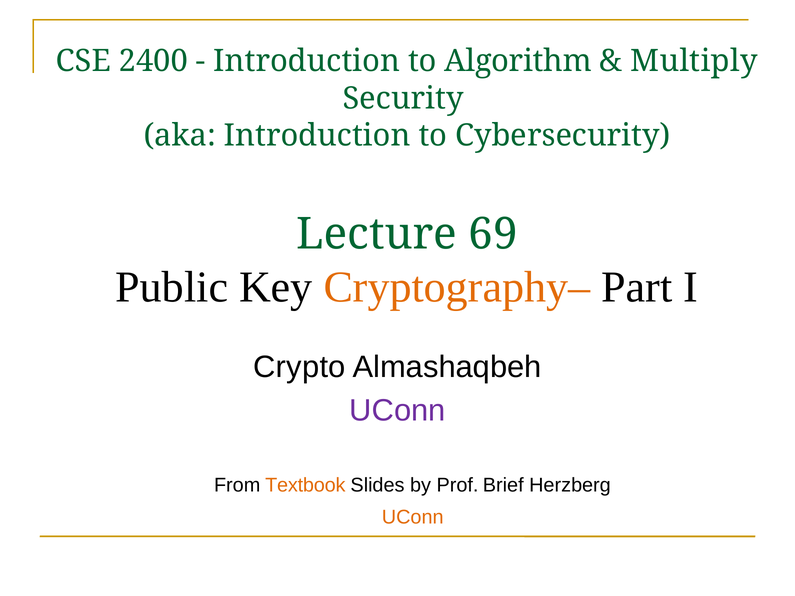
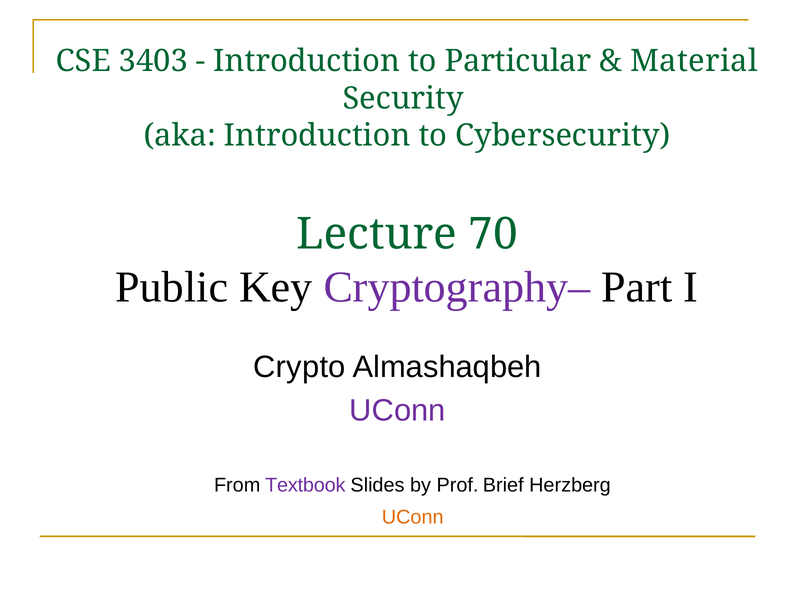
2400: 2400 -> 3403 (153, 61)
Algorithm: Algorithm -> Particular (518, 61)
Multiply: Multiply -> Material (694, 61)
69: 69 -> 70 (493, 235)
Cryptography– colour: orange -> purple (457, 287)
Textbook colour: orange -> purple (305, 485)
